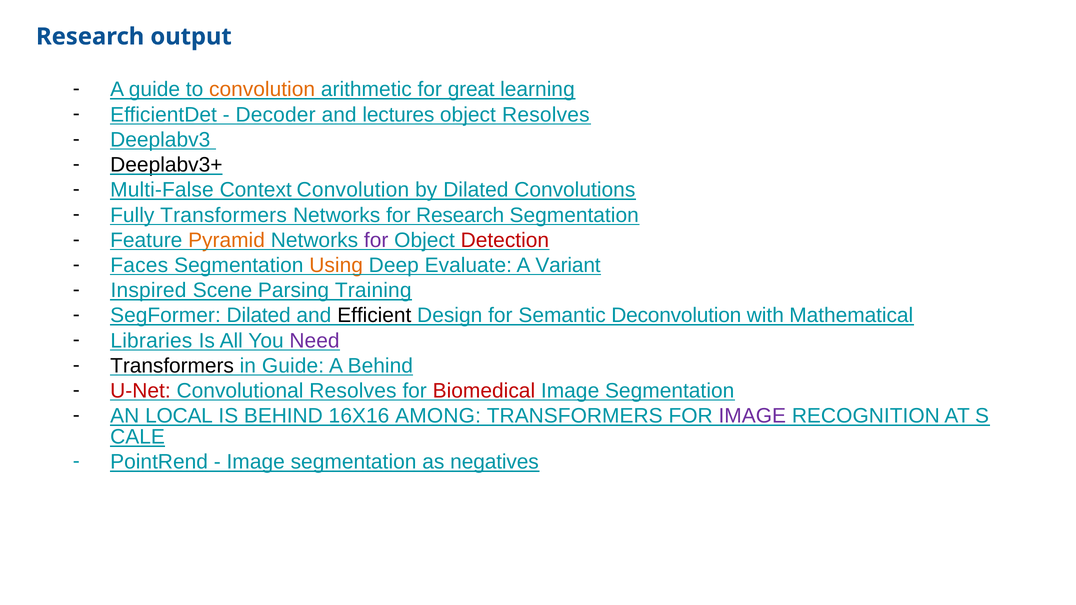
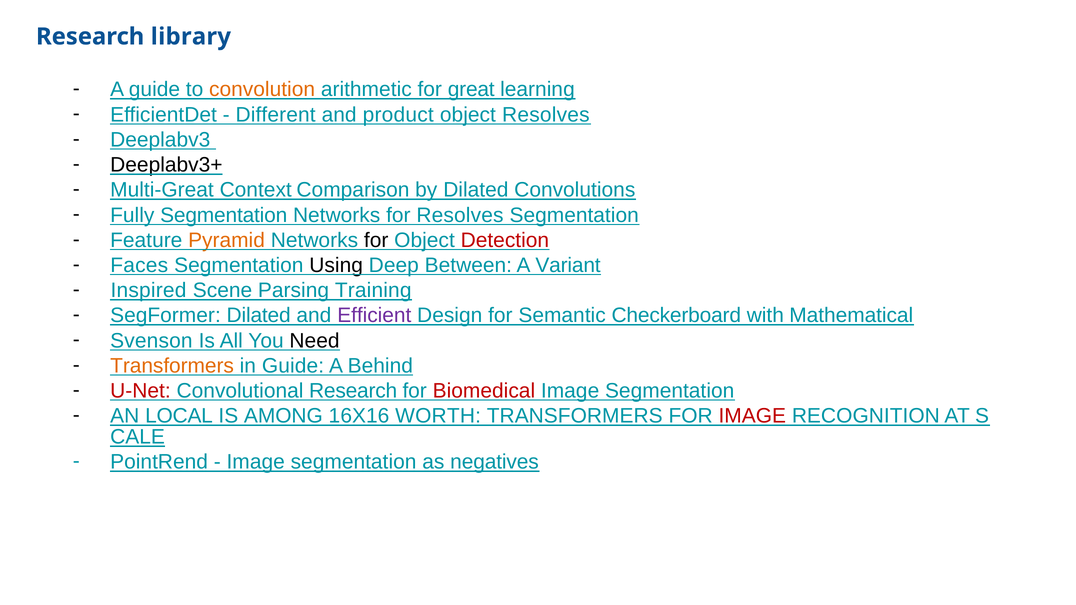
output: output -> library (191, 37)
Decoder: Decoder -> Different (276, 115)
lectures: lectures -> product (398, 115)
Multi-False: Multi-False -> Multi-Great (162, 190)
Context Convolution: Convolution -> Comparison (353, 190)
Fully Transformers: Transformers -> Segmentation (224, 215)
for Research: Research -> Resolves (460, 215)
for colour: purple -> black (376, 240)
Using colour: orange -> black (336, 265)
Evaluate: Evaluate -> Between (468, 265)
Efficient colour: black -> purple (374, 316)
Deconvolution: Deconvolution -> Checkerboard (676, 316)
Libraries: Libraries -> Svenson (151, 341)
Need colour: purple -> black (315, 341)
Transformers colour: black -> orange (172, 366)
Convolutional Resolves: Resolves -> Research (353, 391)
IS BEHIND: BEHIND -> AMONG (283, 416)
AMONG: AMONG -> WORTH (438, 416)
IMAGE colour: purple -> red (752, 416)
